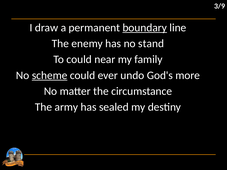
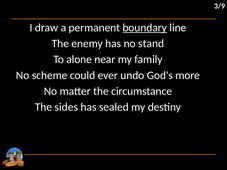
To could: could -> alone (79, 60)
scheme underline: present -> none (50, 75)
army: army -> sides (66, 107)
